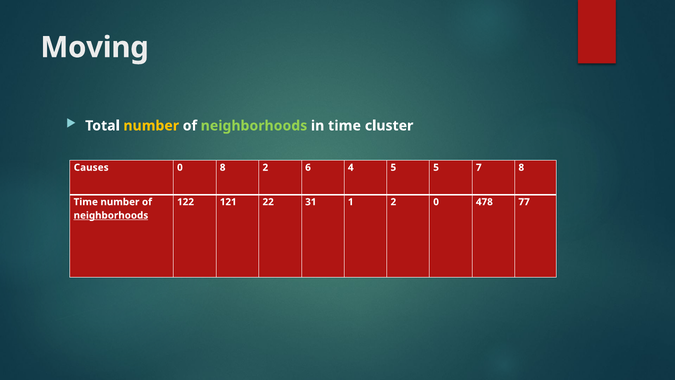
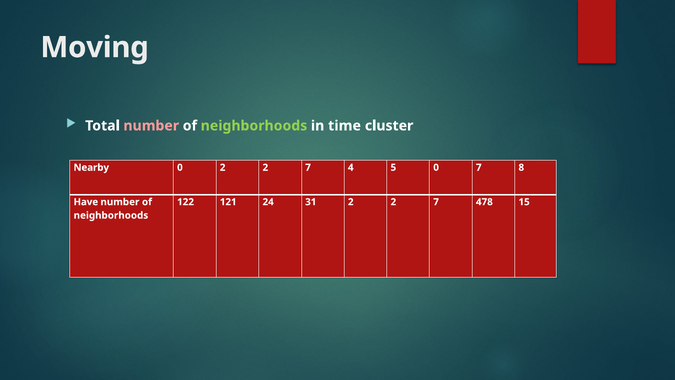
number colour: yellow -> pink (151, 126)
Causes: Causes -> Nearby (91, 167)
0 8: 8 -> 2 (223, 167)
6: 6 -> 7 (308, 167)
5 5: 5 -> 0 (436, 167)
Time: Time -> Have (86, 202)
22: 22 -> 24 (268, 202)
31 1: 1 -> 2 (351, 202)
0: 0 -> 7 (436, 202)
77: 77 -> 15 (524, 202)
neighborhoods underline: present -> none (111, 215)
